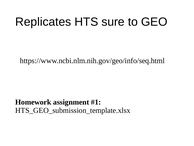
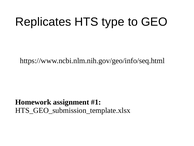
sure: sure -> type (113, 22)
